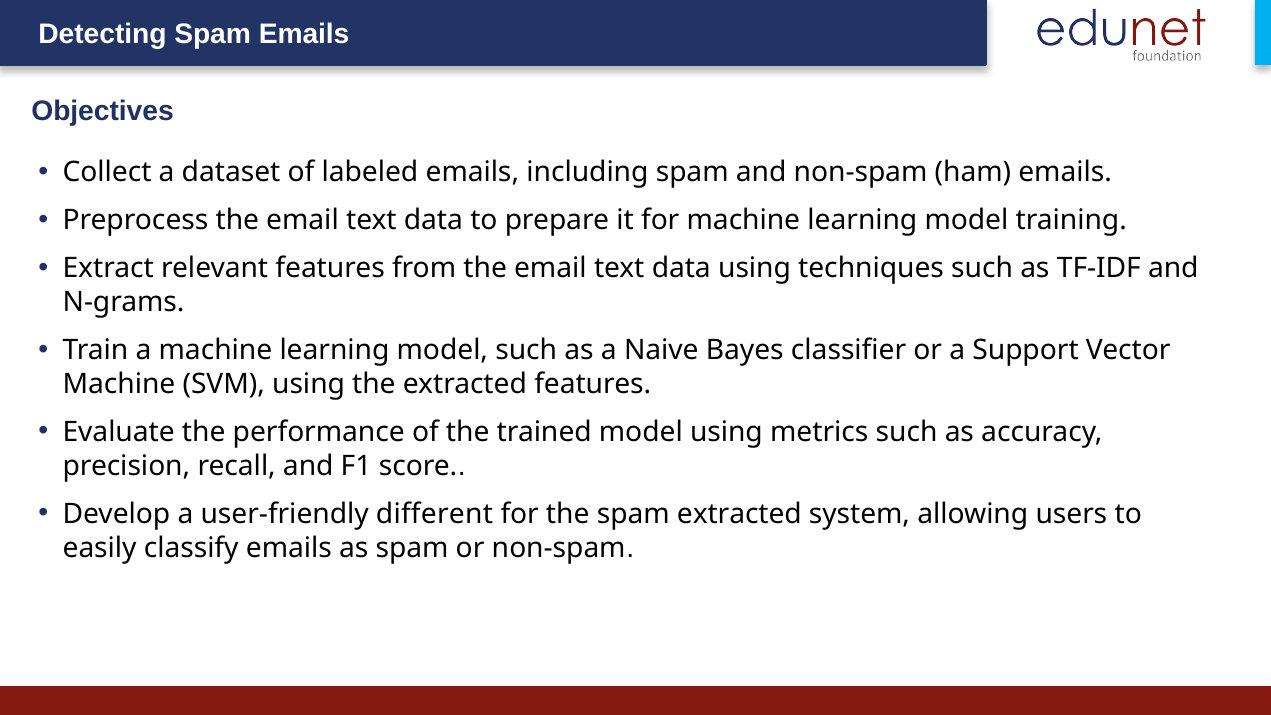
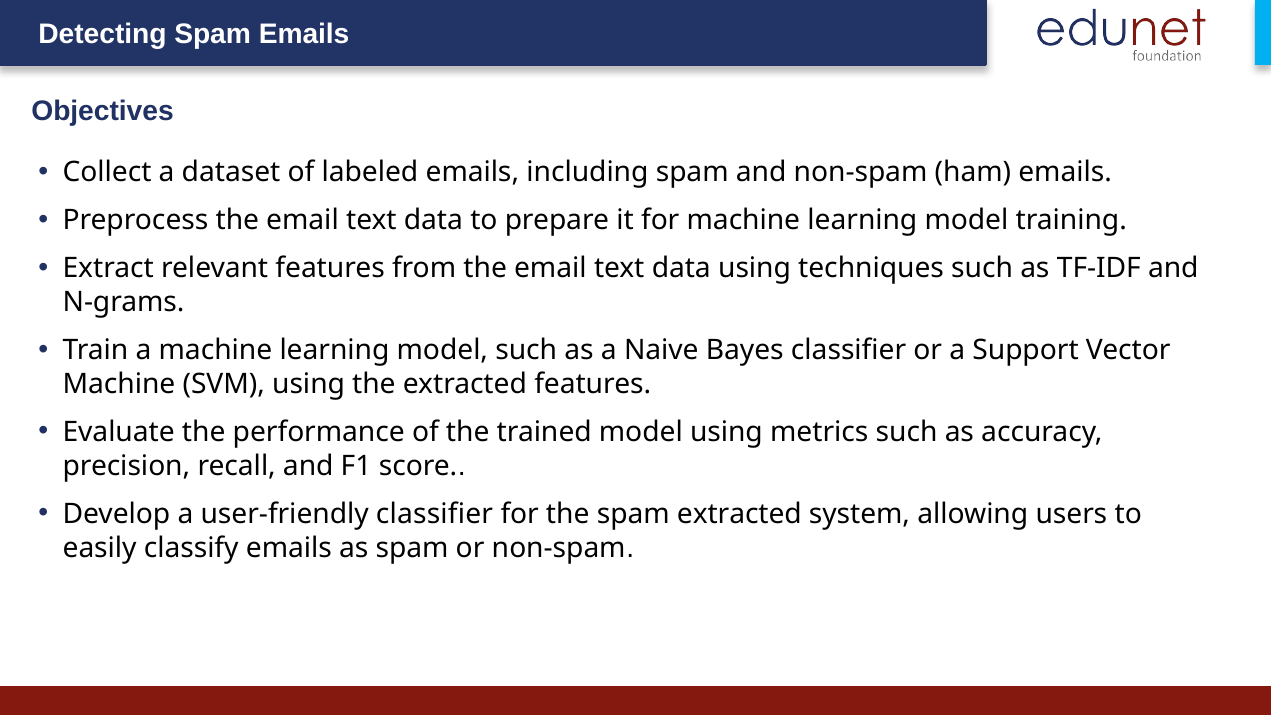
user-friendly different: different -> classifier (434, 514)
